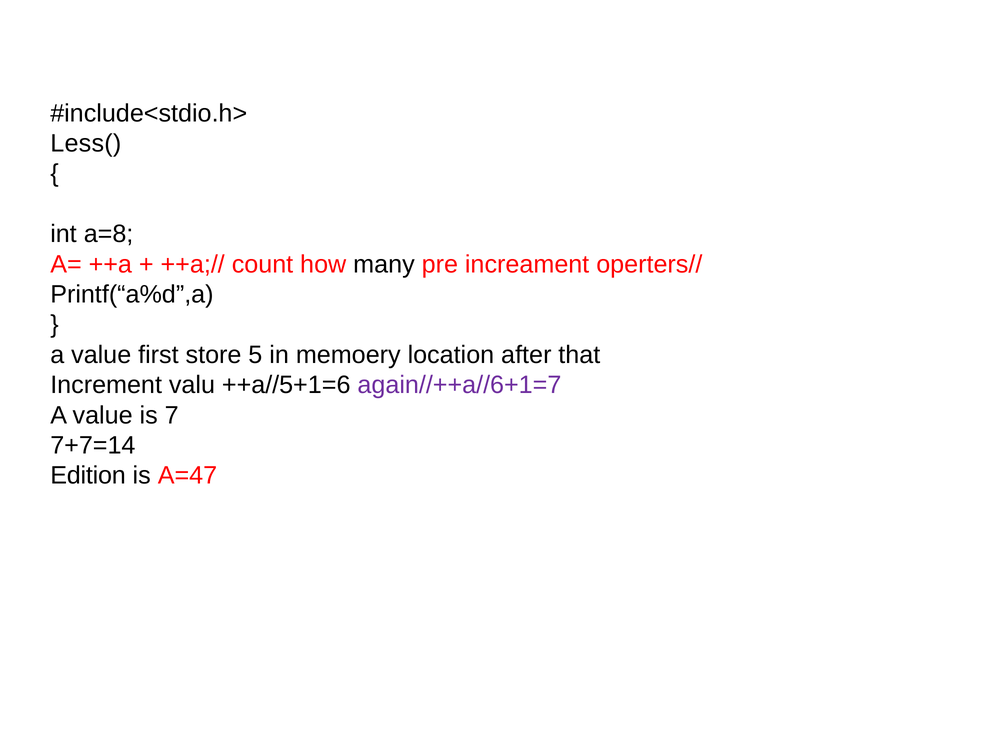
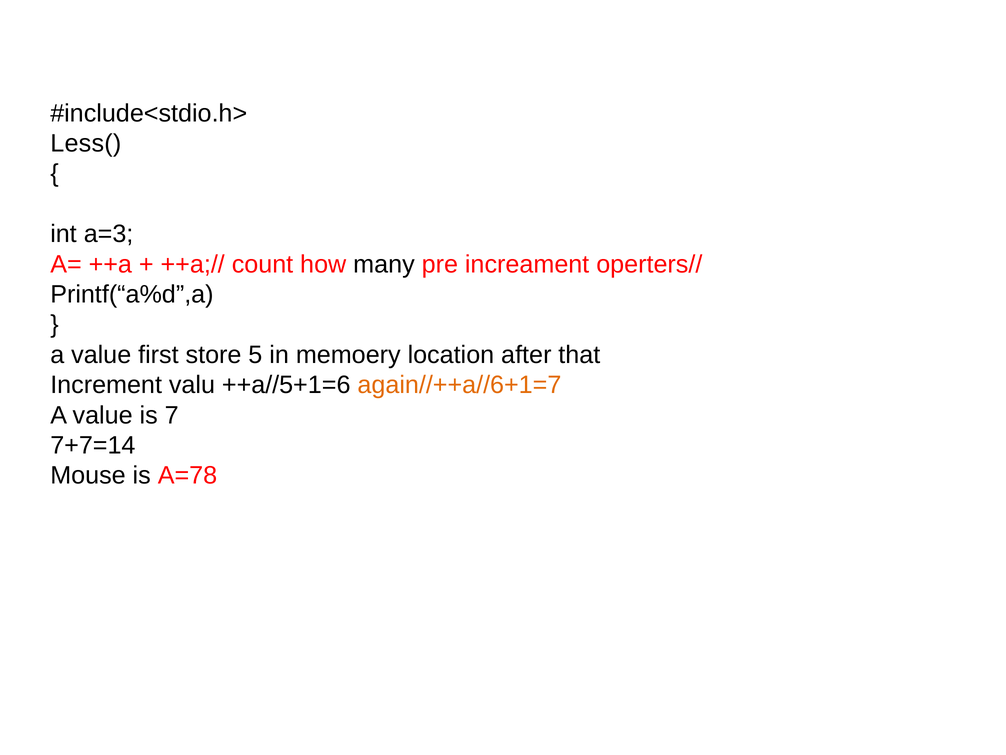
a=8: a=8 -> a=3 (109, 234)
again//++a//6+1=7 colour: purple -> orange (459, 385)
Edition: Edition -> Mouse (88, 475)
A=47: A=47 -> A=78 (187, 475)
